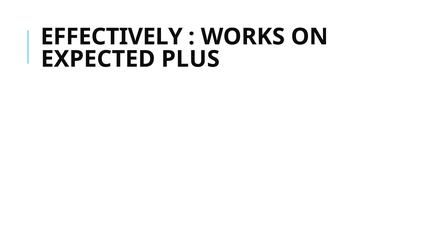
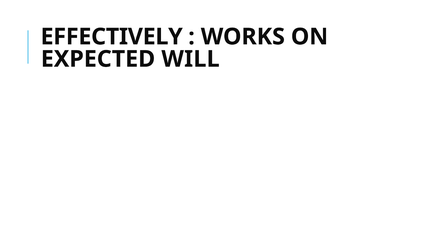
PLUS: PLUS -> WILL (190, 59)
